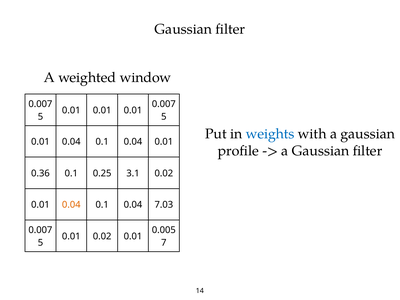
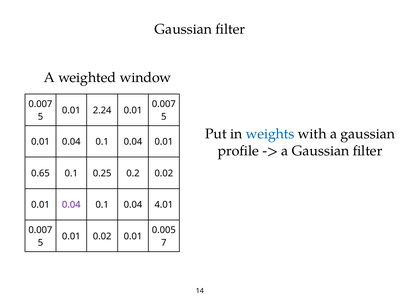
0.01: 0.01 -> 2.24 (102, 110)
0.36: 0.36 -> 0.65 (40, 173)
3.1: 3.1 -> 0.2 (133, 173)
0.04 colour: orange -> purple (71, 205)
7.03: 7.03 -> 4.01 (164, 205)
